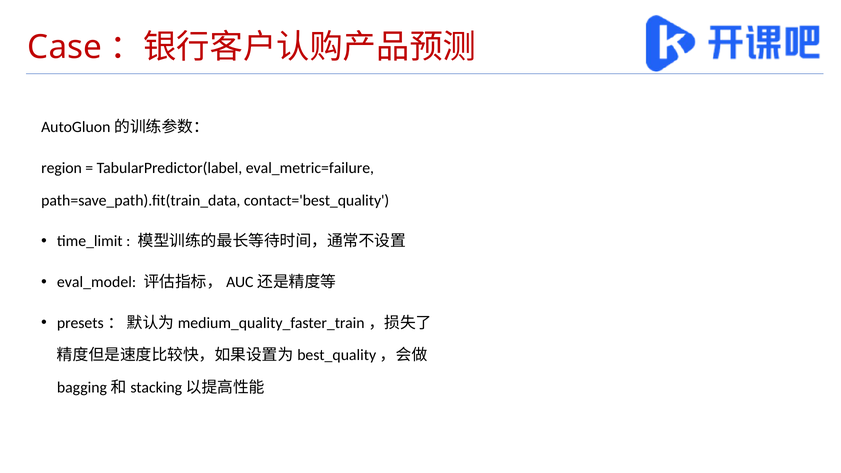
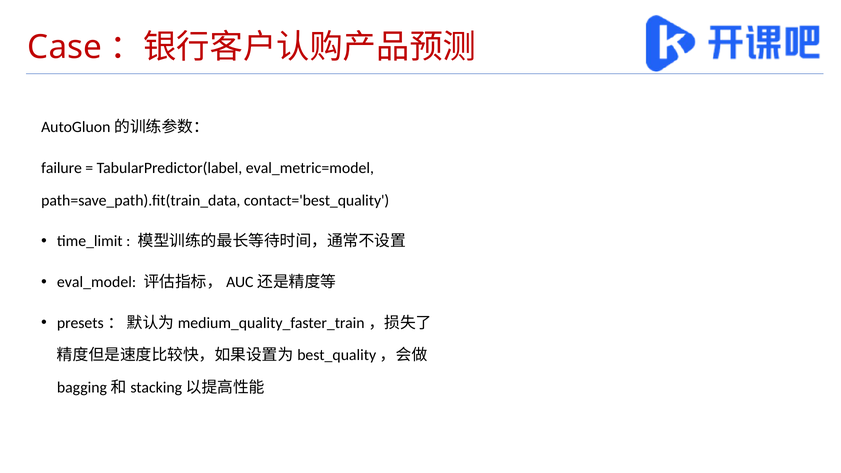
region: region -> failure (62, 168)
eval_metric=failure: eval_metric=failure -> eval_metric=model (310, 168)
